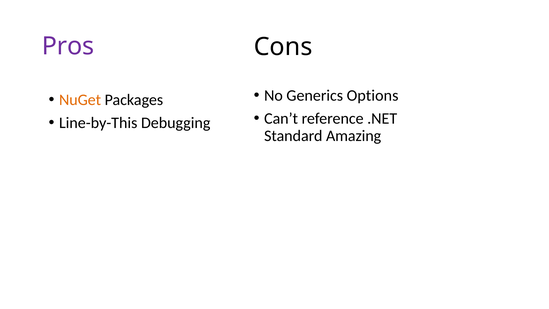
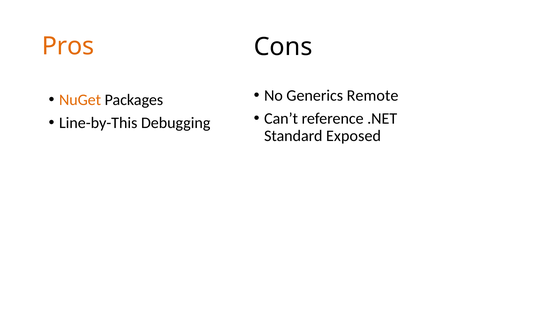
Pros colour: purple -> orange (68, 46)
Options: Options -> Remote (373, 95)
Amazing: Amazing -> Exposed (354, 136)
